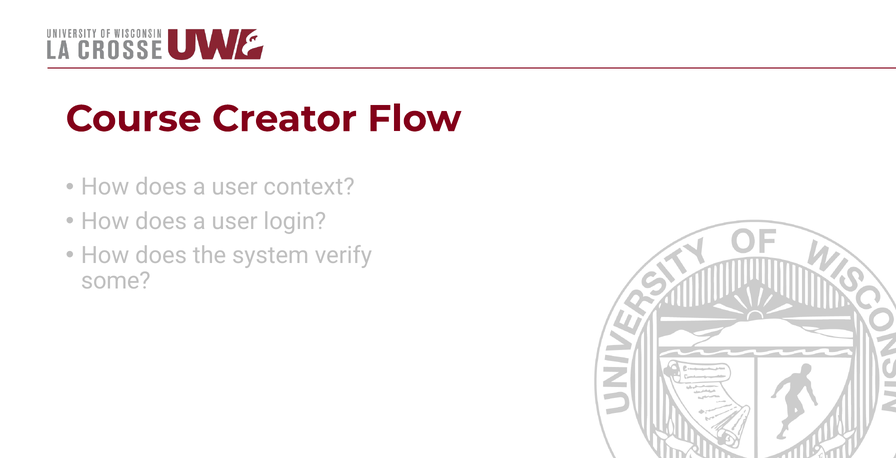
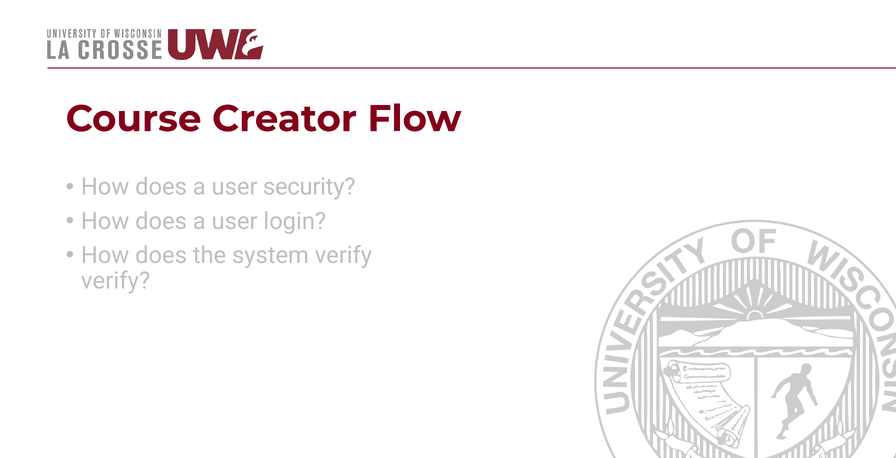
context: context -> security (309, 187)
some: some -> verify (116, 281)
